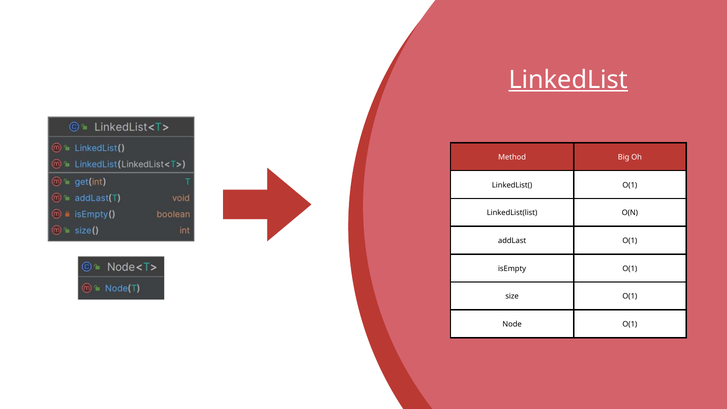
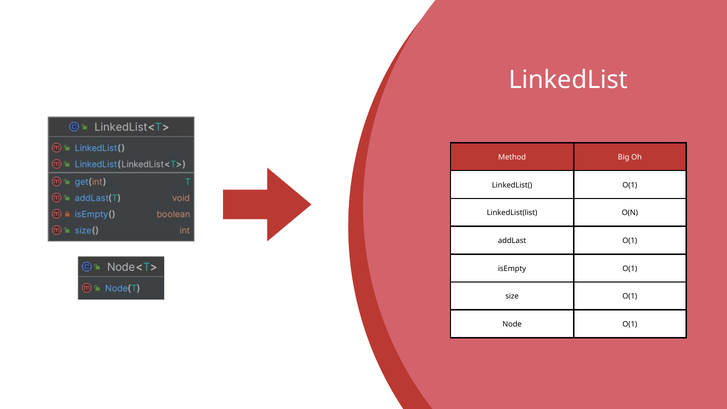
LinkedList underline: present -> none (568, 80)
